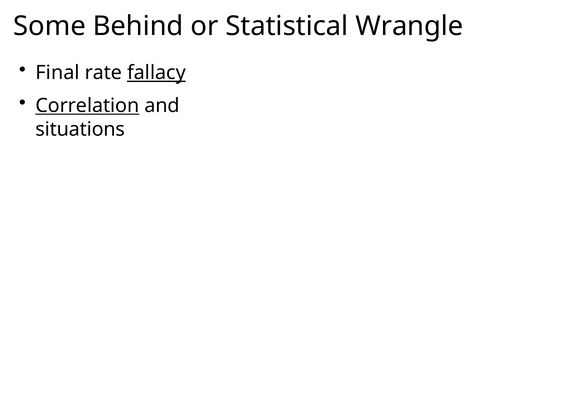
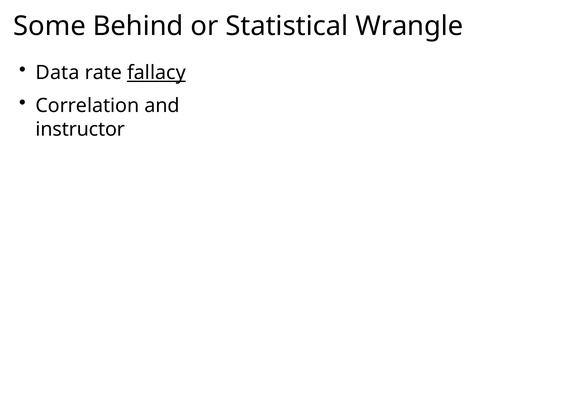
Final: Final -> Data (58, 73)
Correlation underline: present -> none (87, 106)
situations: situations -> instructor (80, 130)
